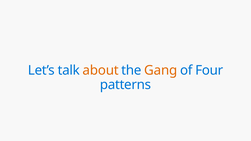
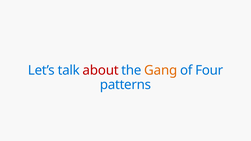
about colour: orange -> red (101, 70)
